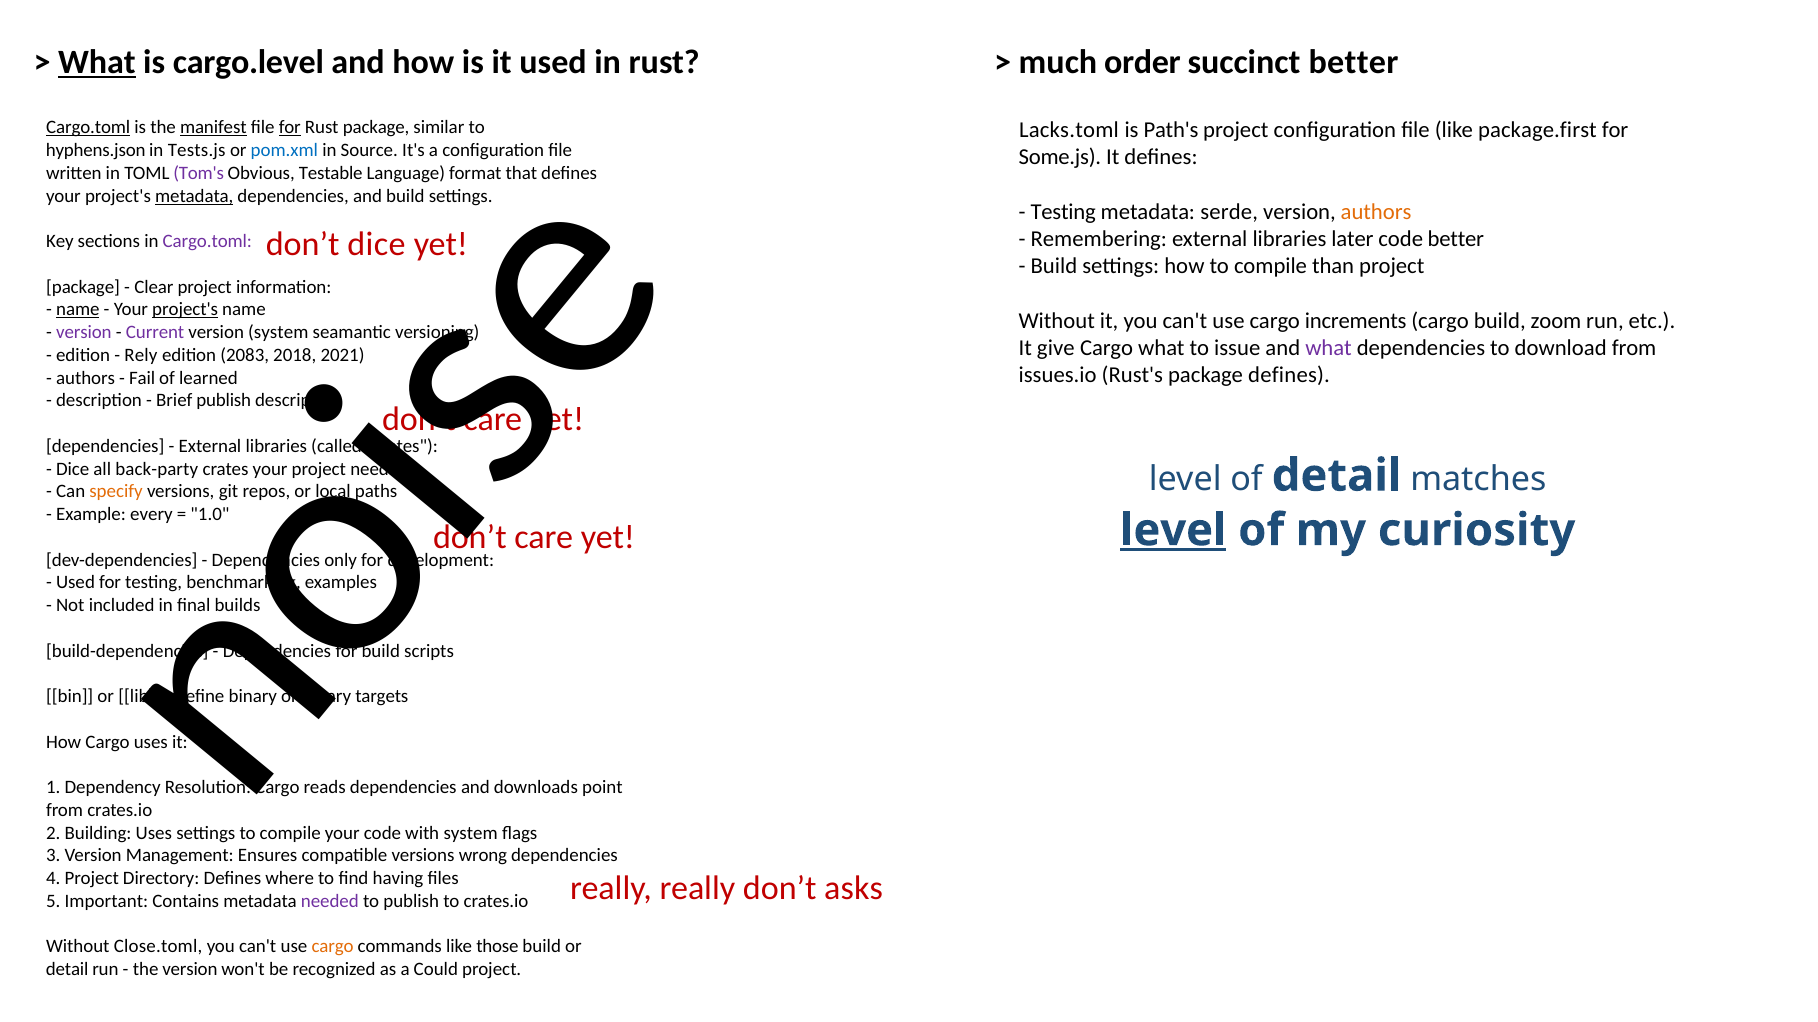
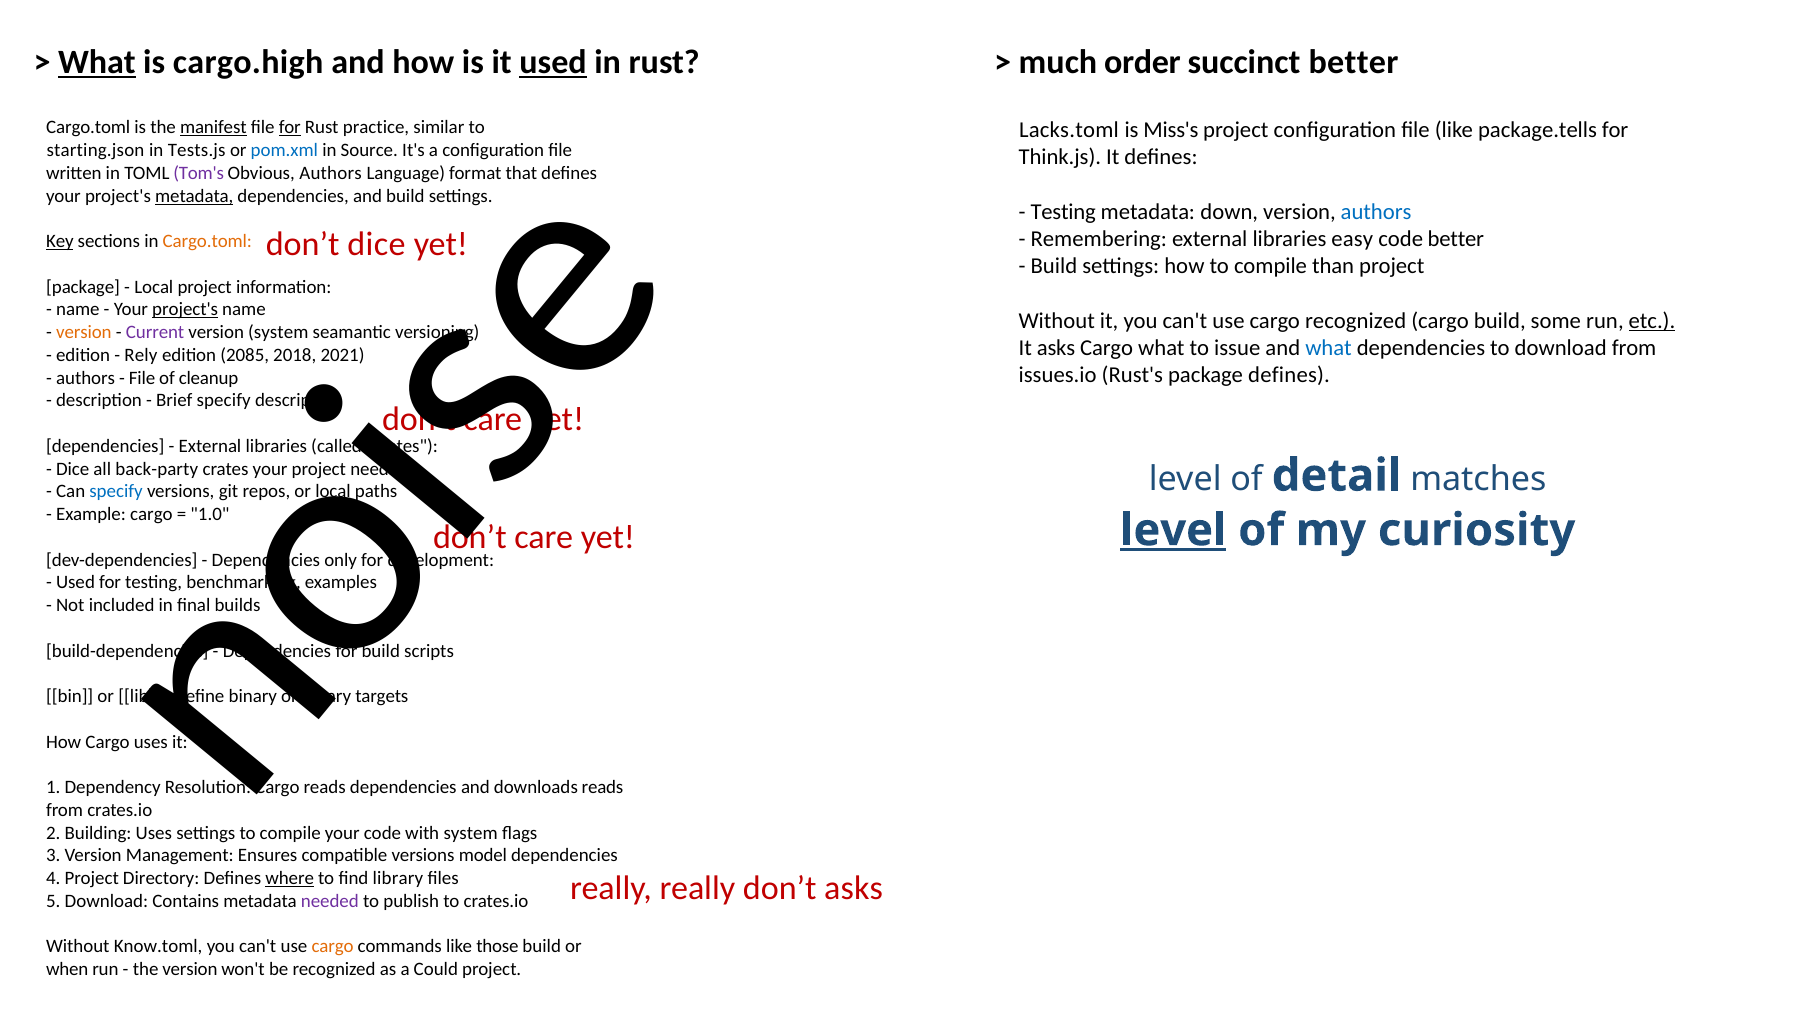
cargo.level: cargo.level -> cargo.high (248, 63)
used underline: none -> present (553, 63)
Cargo.toml underline: present -> none (88, 128)
Rust package: package -> practice (376, 128)
Path's: Path's -> Miss's (1171, 130)
package.first: package.first -> package.tells (1538, 130)
hyphens.json: hyphens.json -> starting.json (95, 151)
Some.js: Some.js -> Think.js (1060, 158)
Obvious Testable: Testable -> Authors (331, 173)
serde: serde -> down (1229, 212)
authors colour: orange -> blue (1376, 212)
later: later -> easy (1352, 239)
Key underline: none -> present (60, 242)
Cargo.toml colour: purple -> orange (207, 242)
Clear: Clear -> Local (154, 287)
name underline: present -> none (78, 310)
cargo increments: increments -> recognized (1356, 321)
zoom: zoom -> some (1556, 321)
etc underline: none -> present (1652, 321)
version colour: purple -> orange (84, 333)
It give: give -> asks (1056, 348)
what colour: purple -> blue (1329, 348)
2083: 2083 -> 2085 (245, 355)
Fail: Fail -> File (142, 378)
learned: learned -> cleanup (209, 378)
Brief publish: publish -> specify (224, 401)
specify colour: orange -> blue (116, 492)
Example every: every -> cargo (151, 515)
downloads point: point -> reads (603, 788)
wrong: wrong -> model (483, 856)
where underline: none -> present (290, 879)
find having: having -> library (398, 879)
5 Important: Important -> Download (106, 902)
Close.toml: Close.toml -> Know.toml (158, 947)
detail: detail -> when (67, 970)
